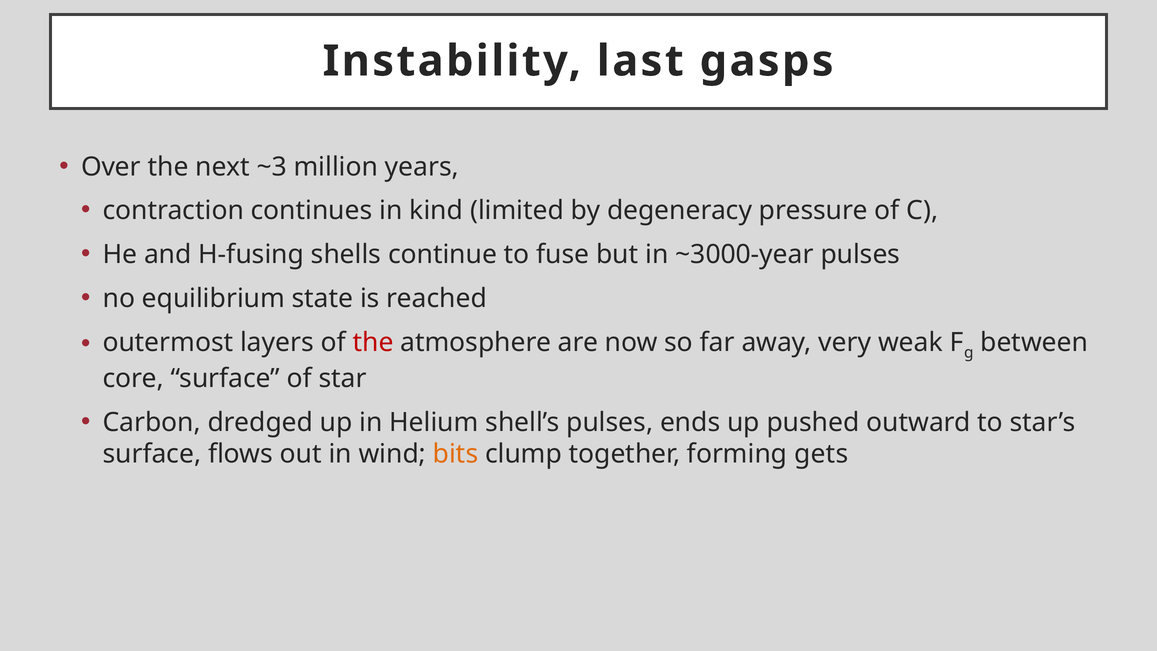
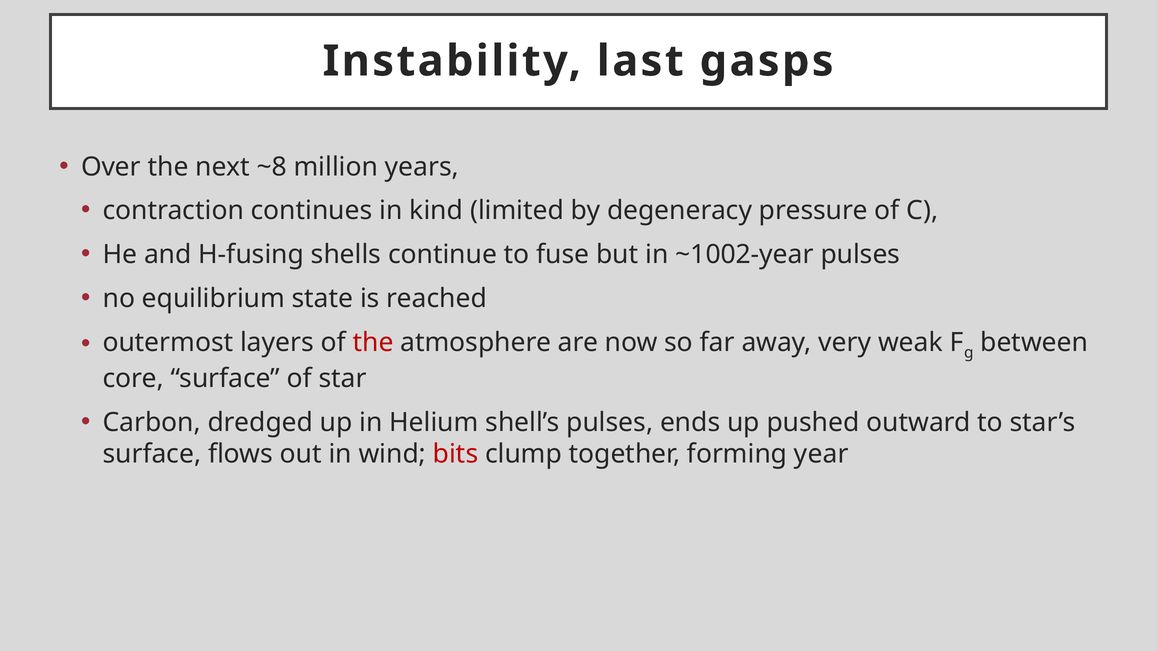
~3: ~3 -> ~8 (272, 167)
~3000-year: ~3000-year -> ~1002-year (745, 254)
bits colour: orange -> red (456, 454)
gets: gets -> year (821, 454)
